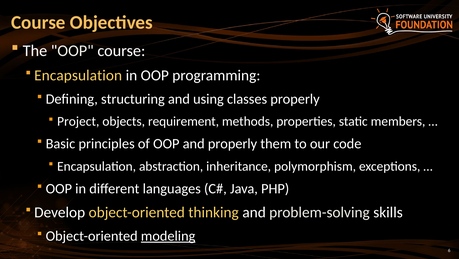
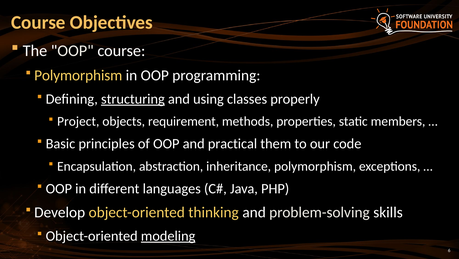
Encapsulation: Encapsulation -> Polymorphism (78, 75)
structuring underline: none -> present (133, 99)
and properly: properly -> practical (233, 143)
